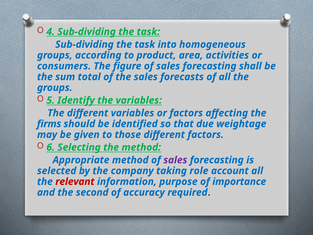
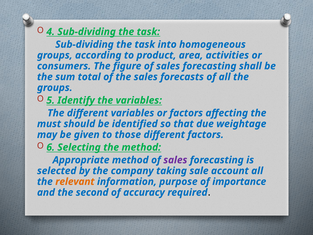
firms: firms -> must (49, 124)
role: role -> sale (199, 171)
relevant colour: red -> orange (75, 181)
